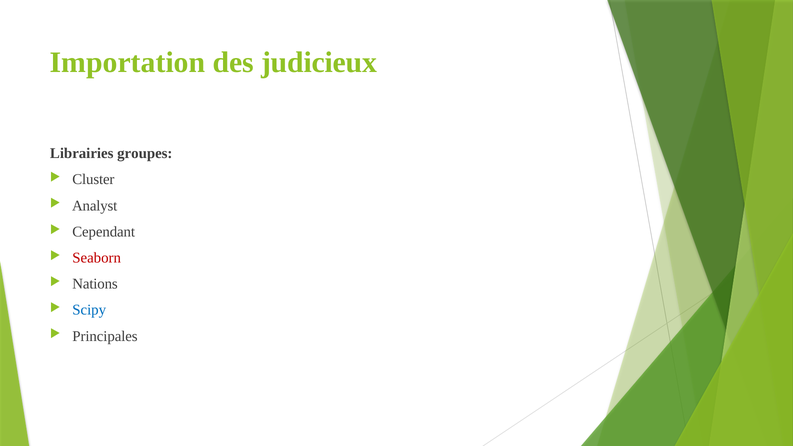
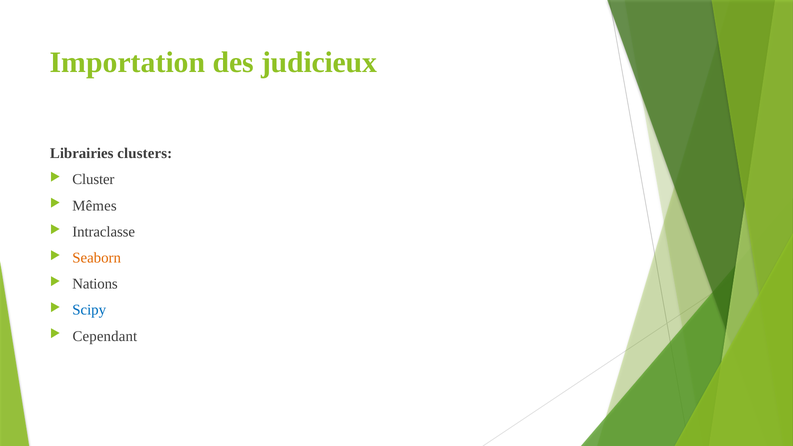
groupes: groupes -> clusters (145, 153)
Analyst: Analyst -> Mêmes (95, 206)
Cependant: Cependant -> Intraclasse (104, 232)
Seaborn colour: red -> orange (97, 258)
Principales: Principales -> Cependant (105, 336)
